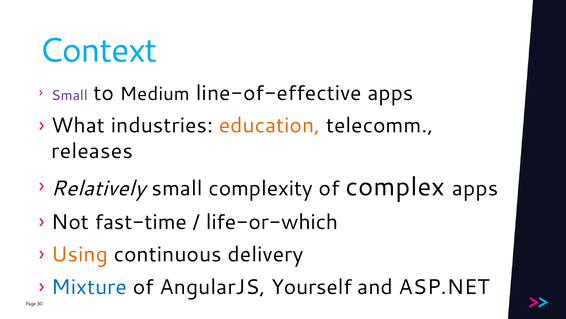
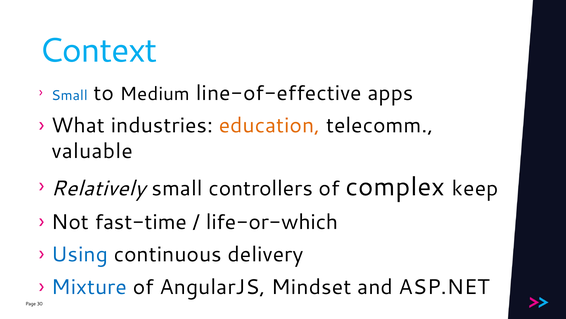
Small colour: purple -> blue (70, 95)
releases: releases -> valuable (92, 151)
complexity: complexity -> controllers (261, 188)
complex apps: apps -> keep (475, 188)
Using colour: orange -> blue (80, 254)
Yourself: Yourself -> Mindset (311, 287)
